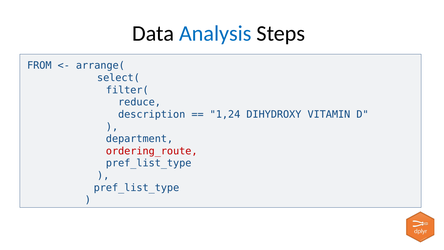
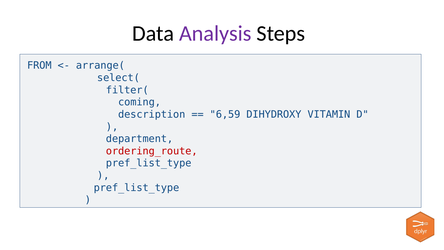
Analysis colour: blue -> purple (215, 33)
reduce: reduce -> coming (140, 102)
1,24: 1,24 -> 6,59 (225, 114)
